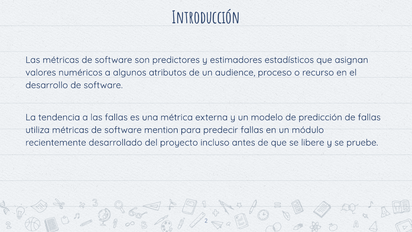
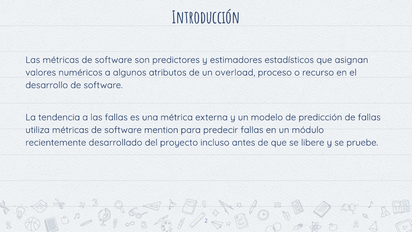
audience: audience -> overload (235, 72)
